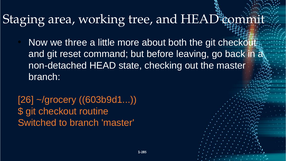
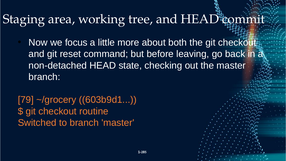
three: three -> focus (76, 43)
26: 26 -> 79 (26, 100)
